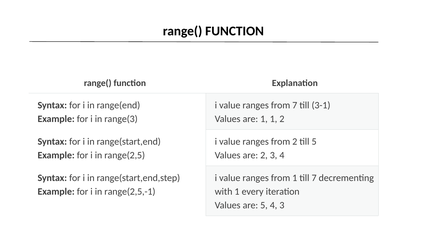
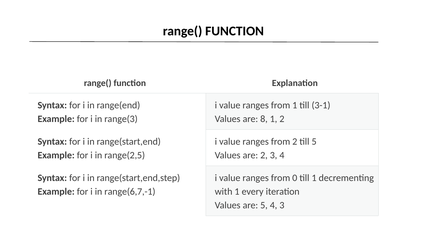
from 7: 7 -> 1 (295, 105)
are 1: 1 -> 8 (264, 119)
from 1: 1 -> 0 (295, 178)
till 7: 7 -> 1 (314, 178)
range(2,5,-1: range(2,5,-1 -> range(6,7,-1 (130, 192)
